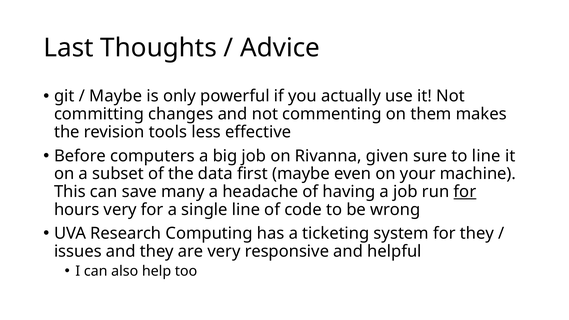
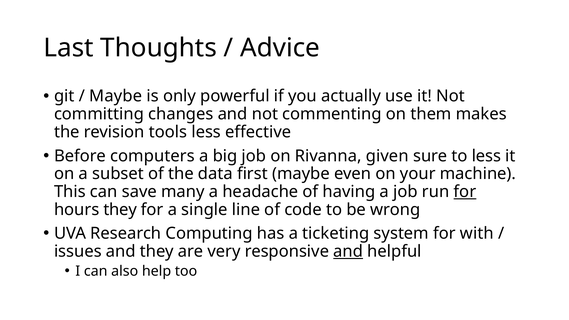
to line: line -> less (486, 156)
hours very: very -> they (120, 210)
for they: they -> with (477, 234)
and underline: none -> present (348, 251)
